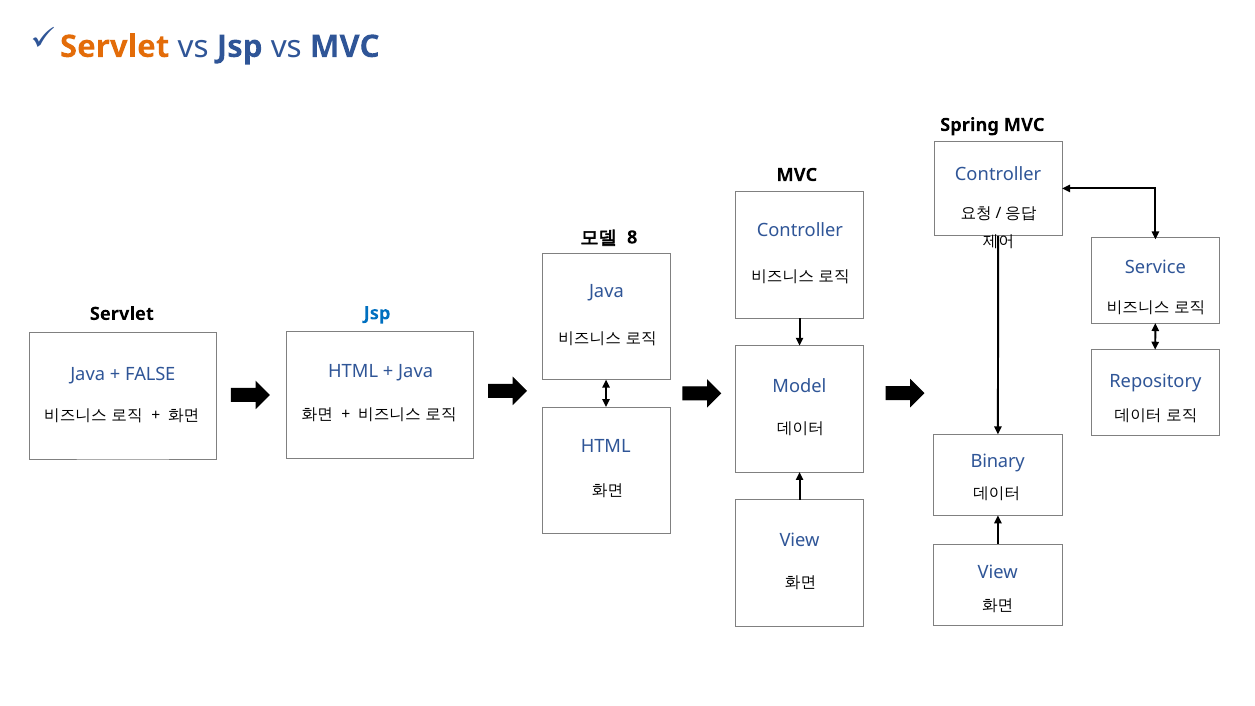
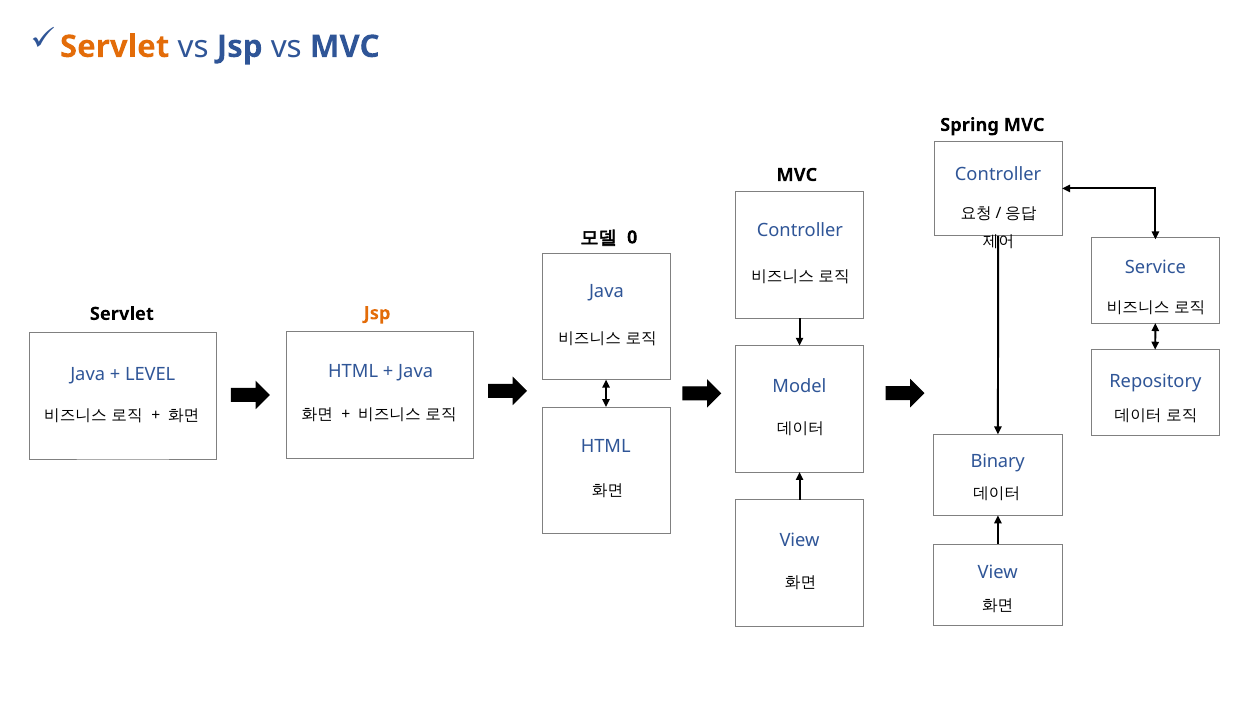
8: 8 -> 0 (632, 237)
Jsp colour: blue -> orange (377, 313)
FALSE: FALSE -> LEVEL (150, 374)
